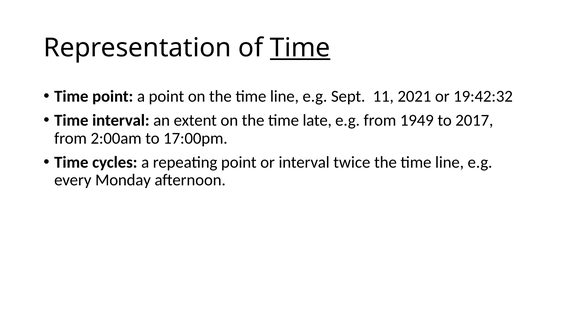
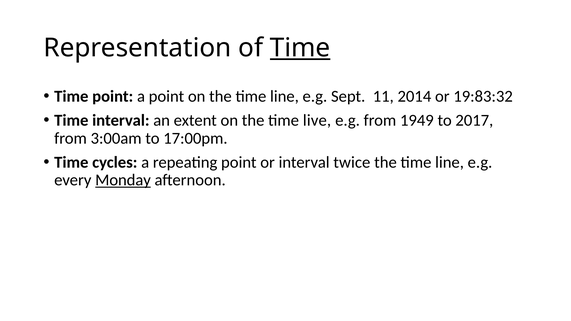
2021: 2021 -> 2014 (414, 97)
19:42:32: 19:42:32 -> 19:83:32 (483, 97)
late: late -> live (317, 120)
2:00am: 2:00am -> 3:00am (116, 138)
Monday underline: none -> present (123, 180)
